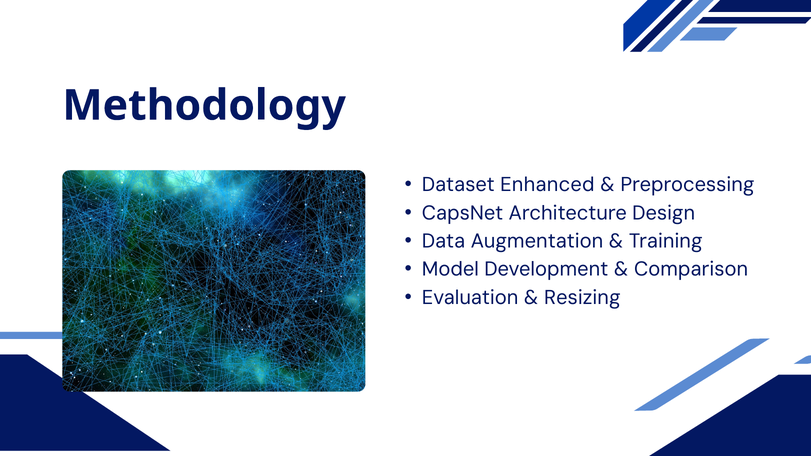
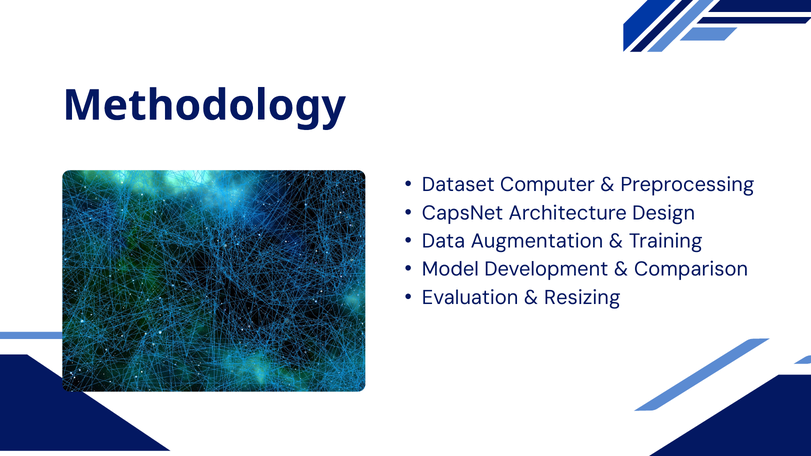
Enhanced: Enhanced -> Computer (547, 185)
